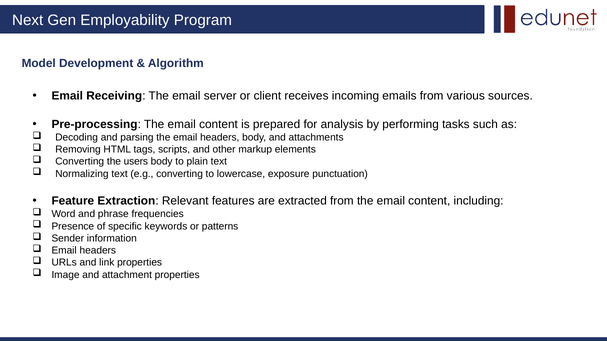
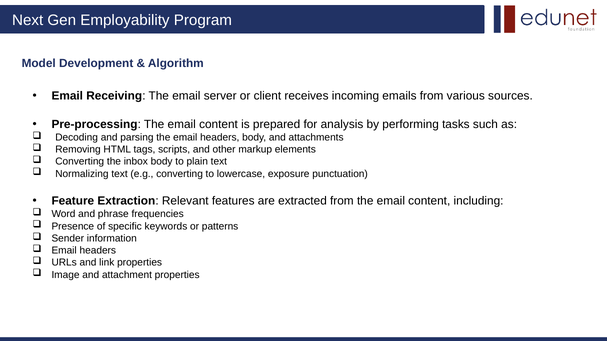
users: users -> inbox (136, 162)
